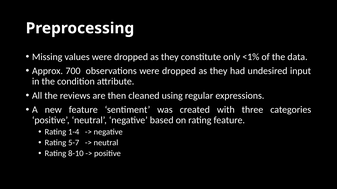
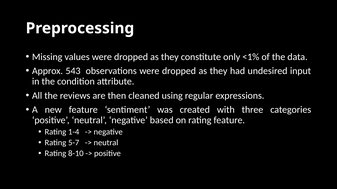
700: 700 -> 543 (73, 71)
